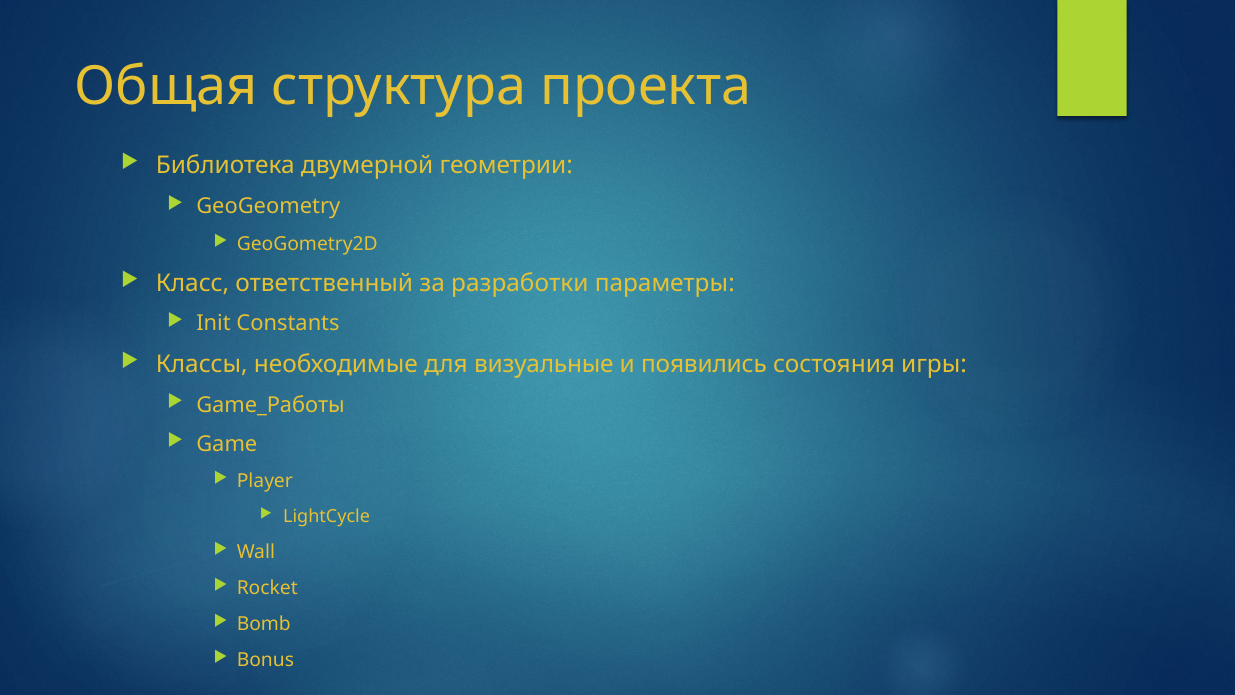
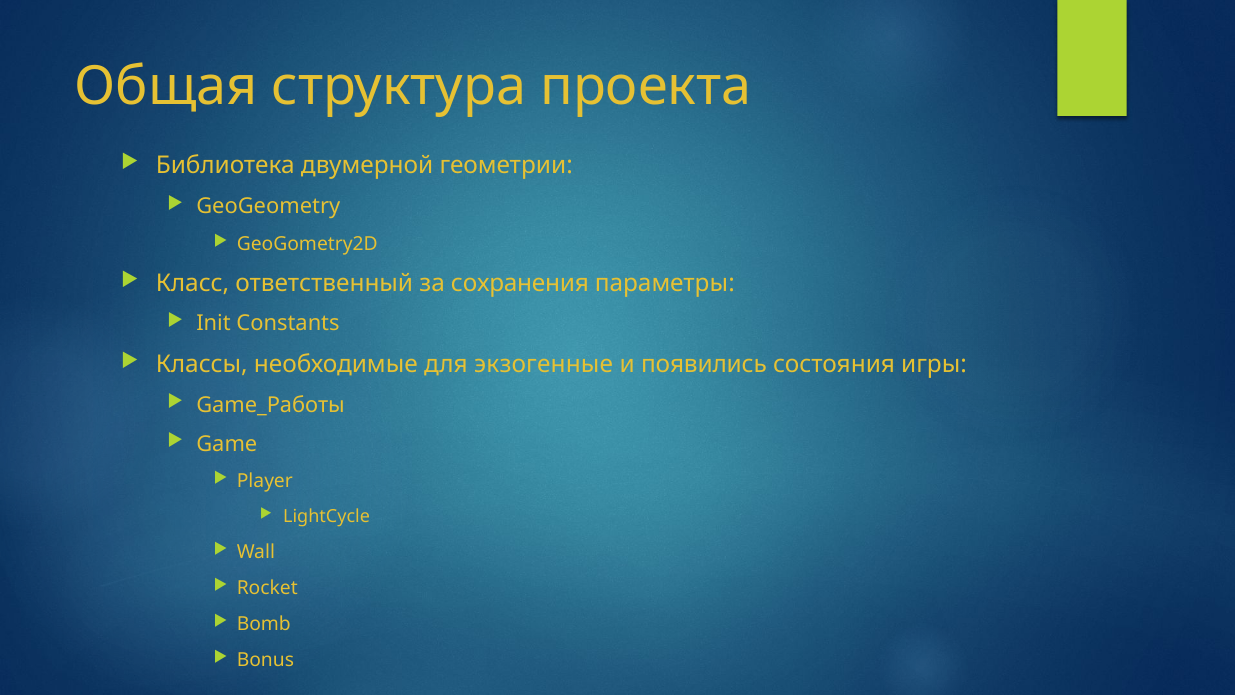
разработки: разработки -> сохранения (520, 283)
визуальные: визуальные -> экзогенные (544, 364)
